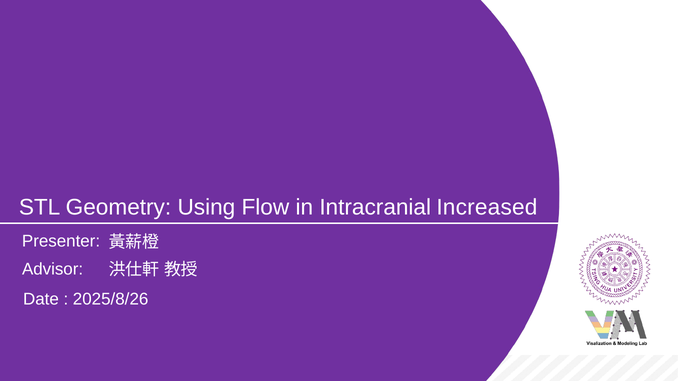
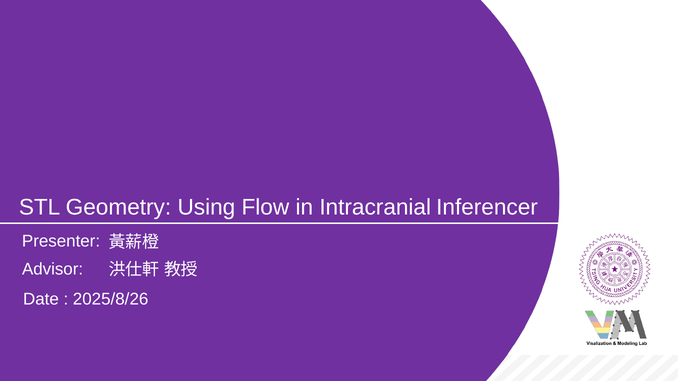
Increased: Increased -> Inferencer (487, 208)
